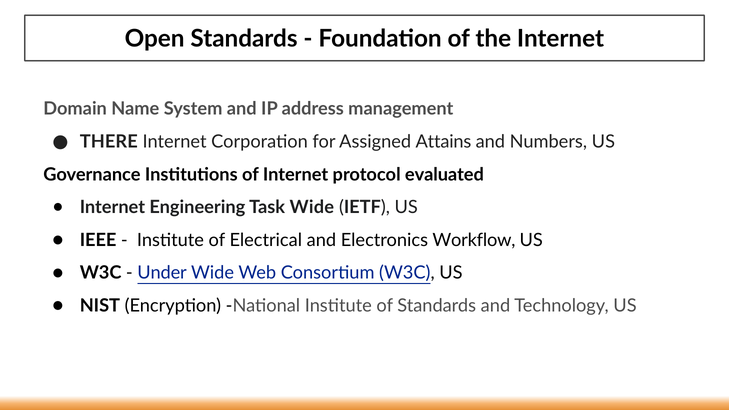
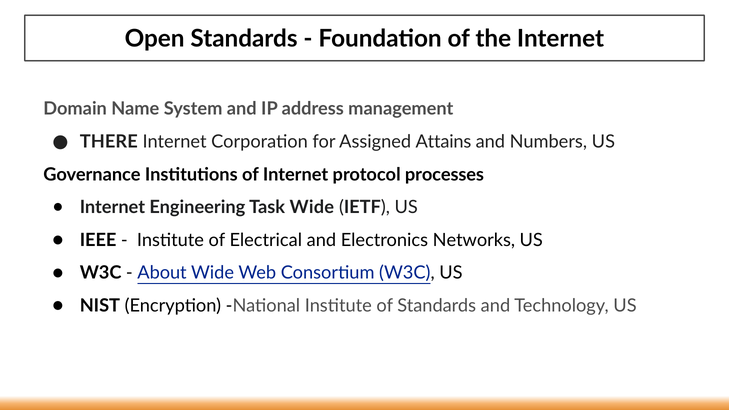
evaluated: evaluated -> processes (444, 175)
Workflow: Workflow -> Networks (474, 240)
Under: Under -> About (162, 273)
